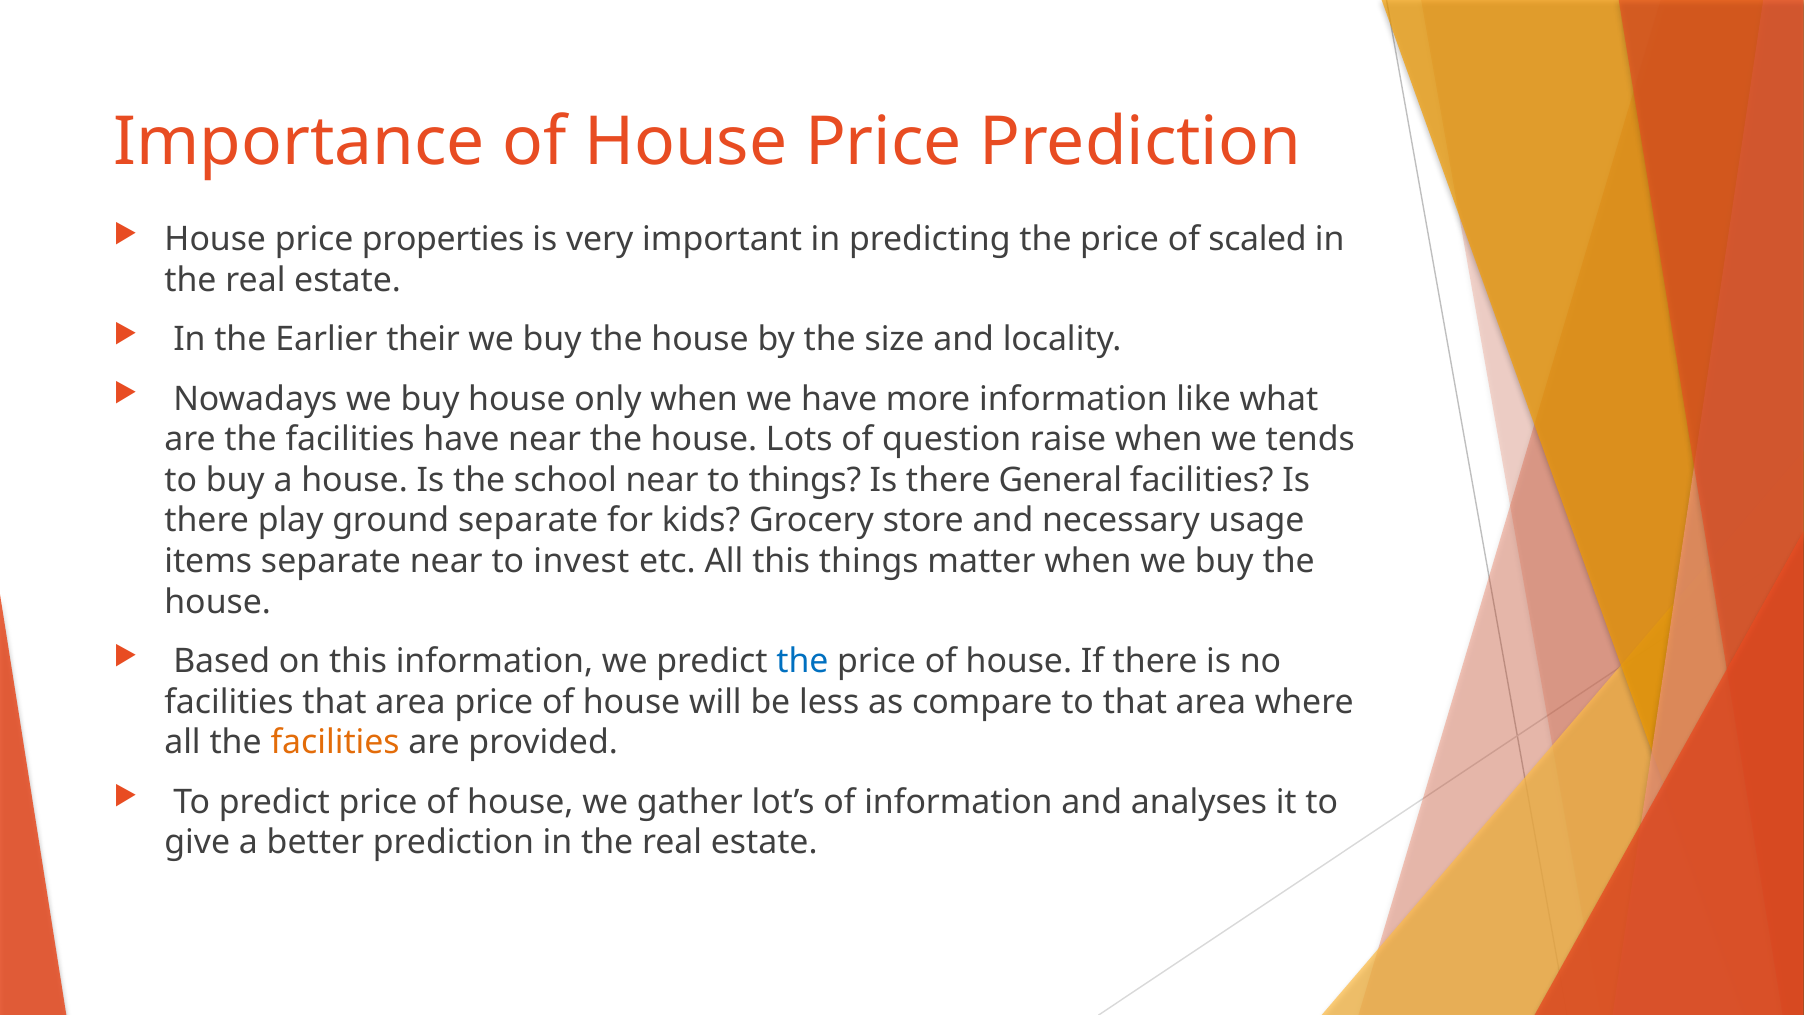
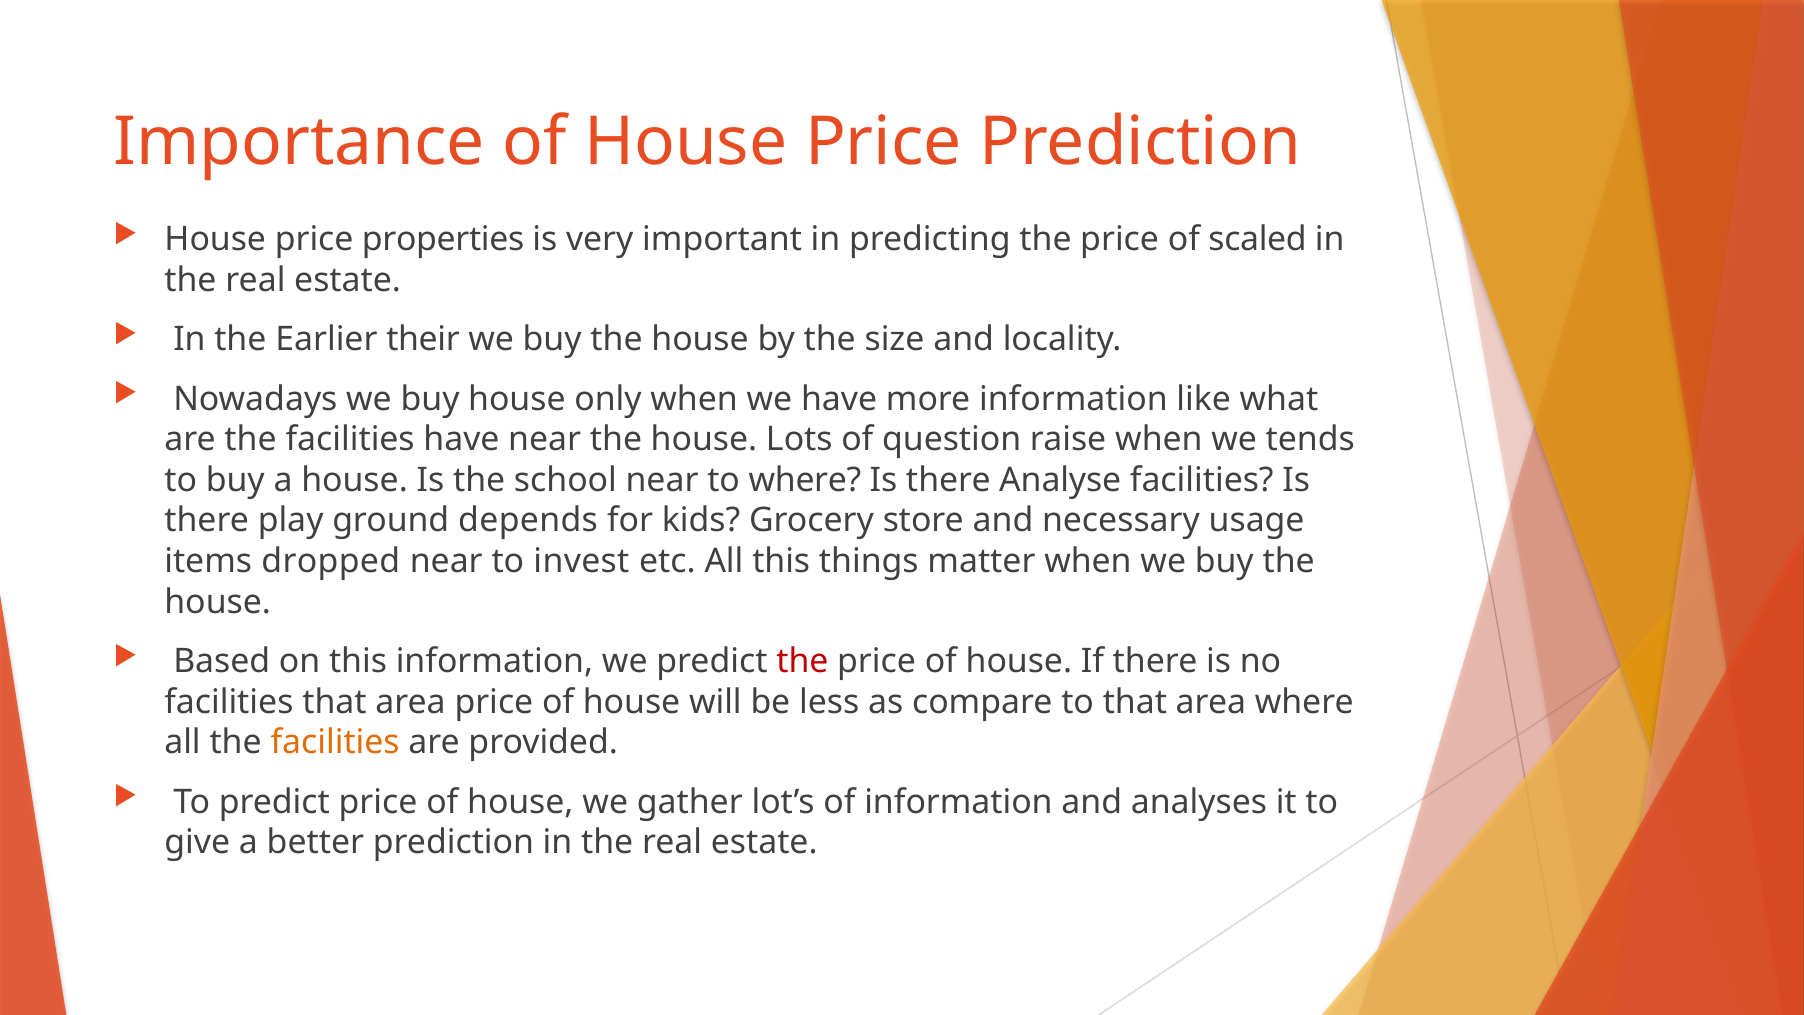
to things: things -> where (805, 480)
General: General -> Analyse (1060, 480)
ground separate: separate -> depends (528, 521)
items separate: separate -> dropped (331, 561)
the colour: blue -> red (802, 661)
